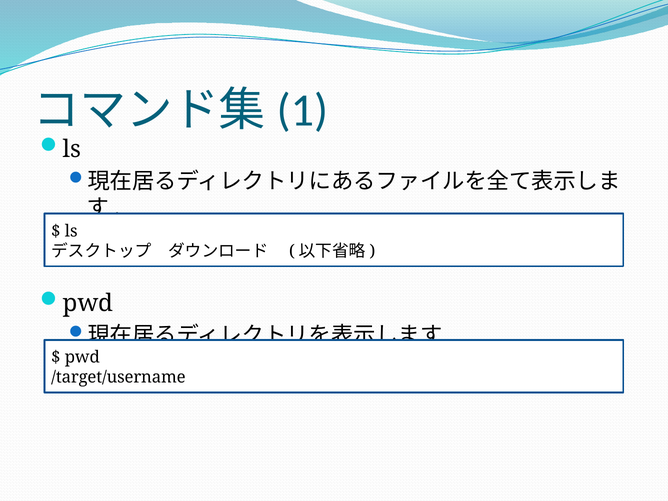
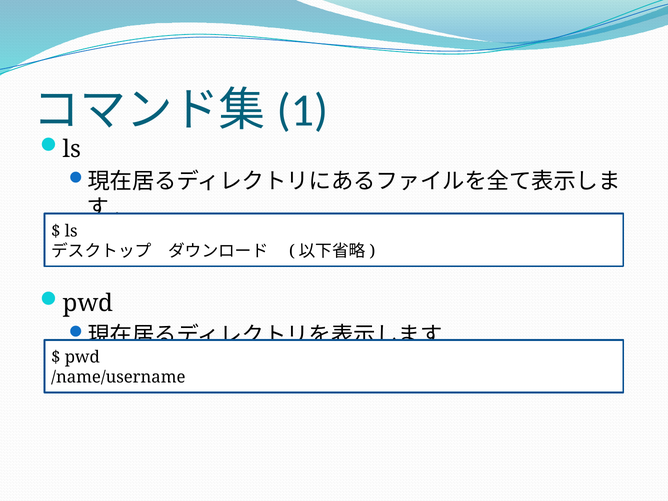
/target/username: /target/username -> /name/username (118, 377)
